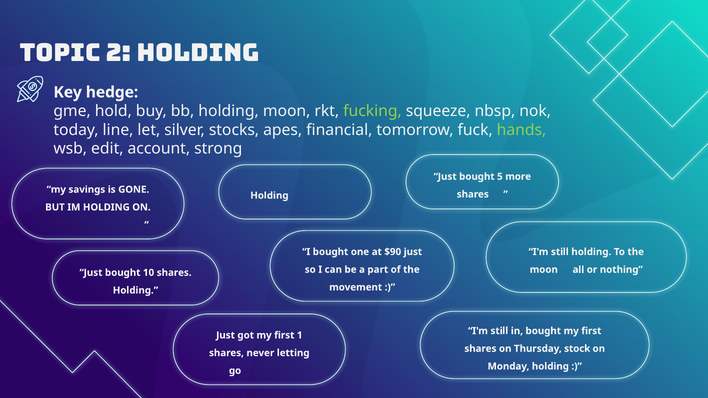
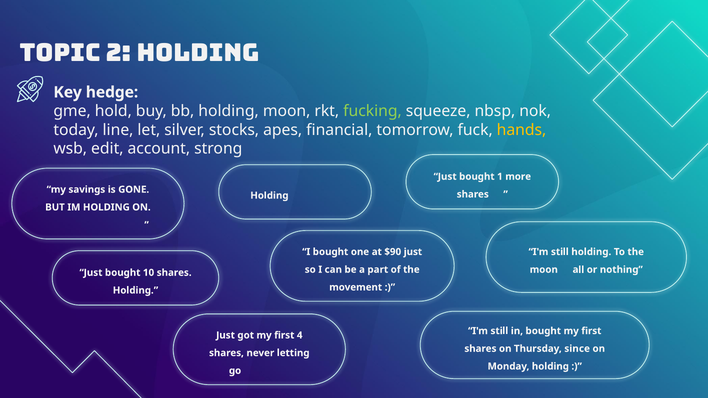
hands colour: light green -> yellow (522, 130)
5: 5 -> 1 (500, 177)
1: 1 -> 4 (300, 335)
stock: stock -> since (577, 349)
